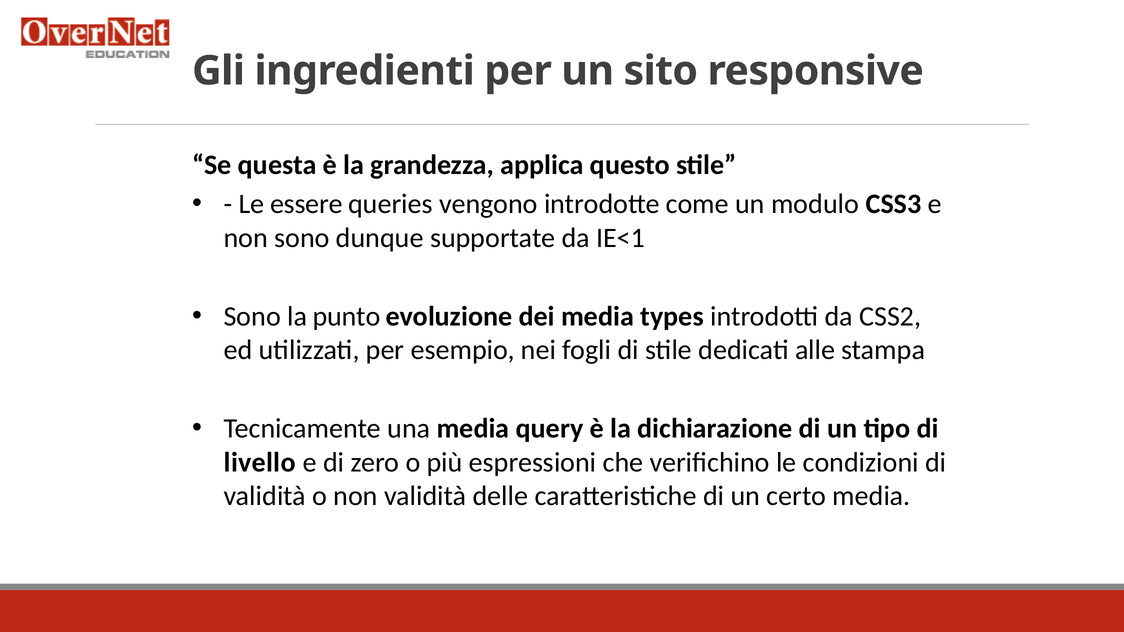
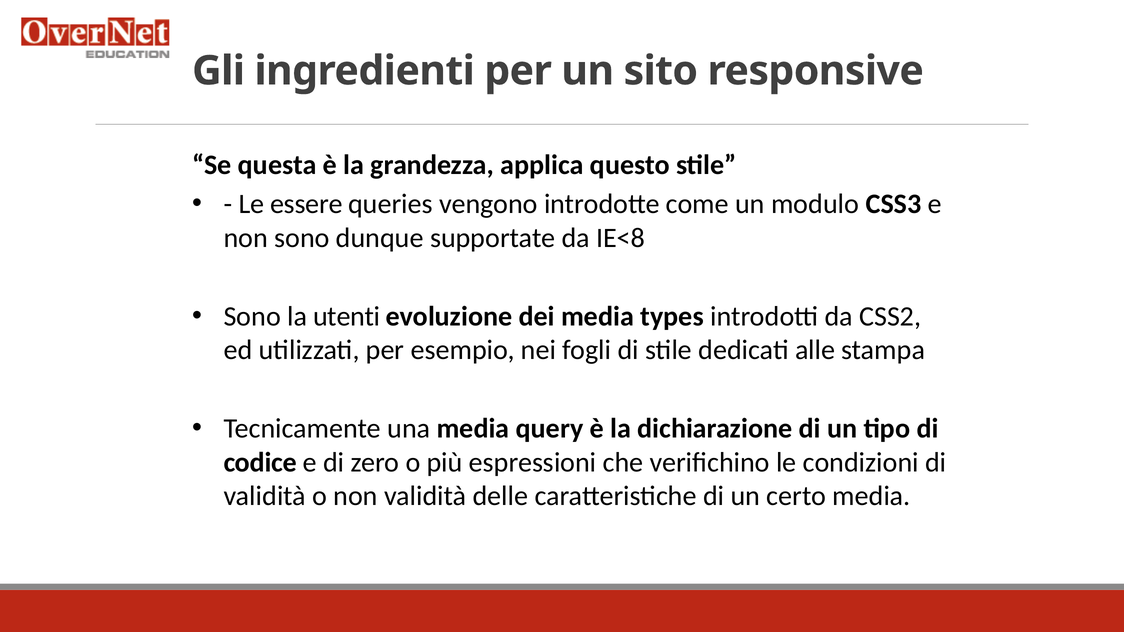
IE<1: IE<1 -> IE<8 (621, 238)
punto: punto -> utenti (347, 317)
livello: livello -> codice (260, 463)
